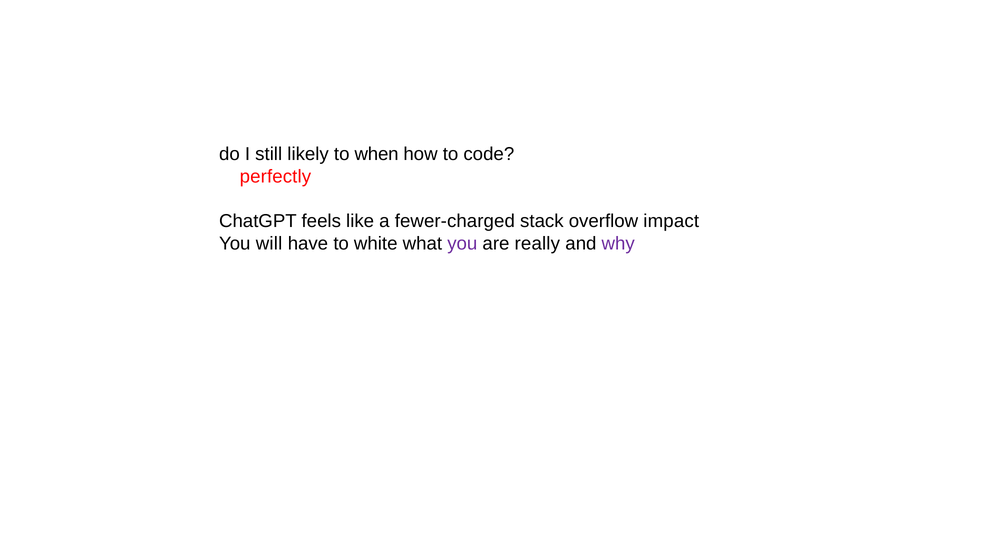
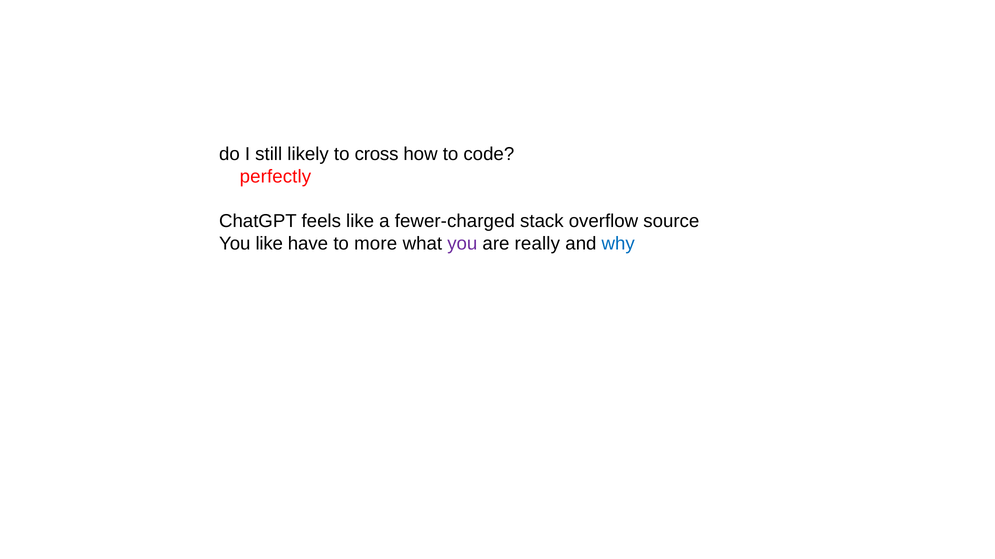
when: when -> cross (377, 154)
impact: impact -> source (671, 221)
You will: will -> like (269, 244)
white: white -> more (376, 244)
why colour: purple -> blue (618, 244)
